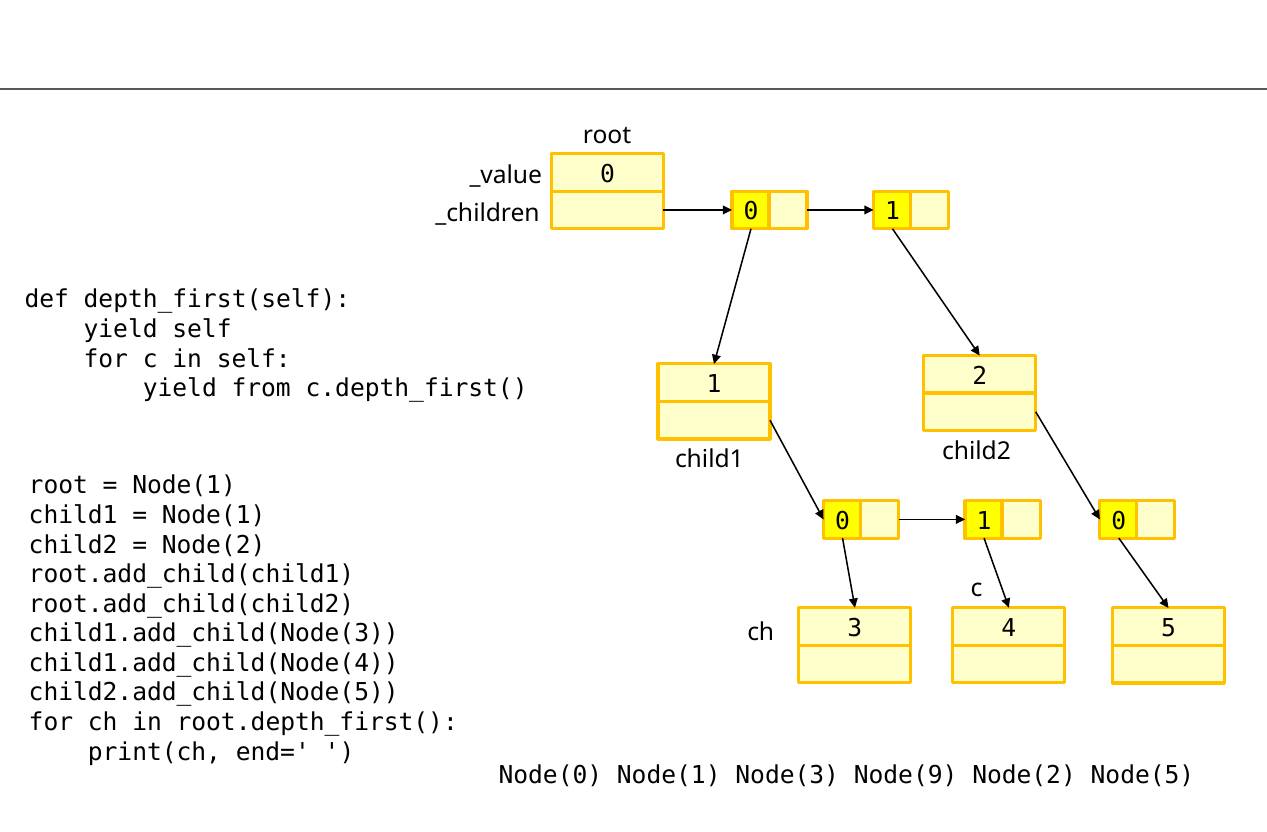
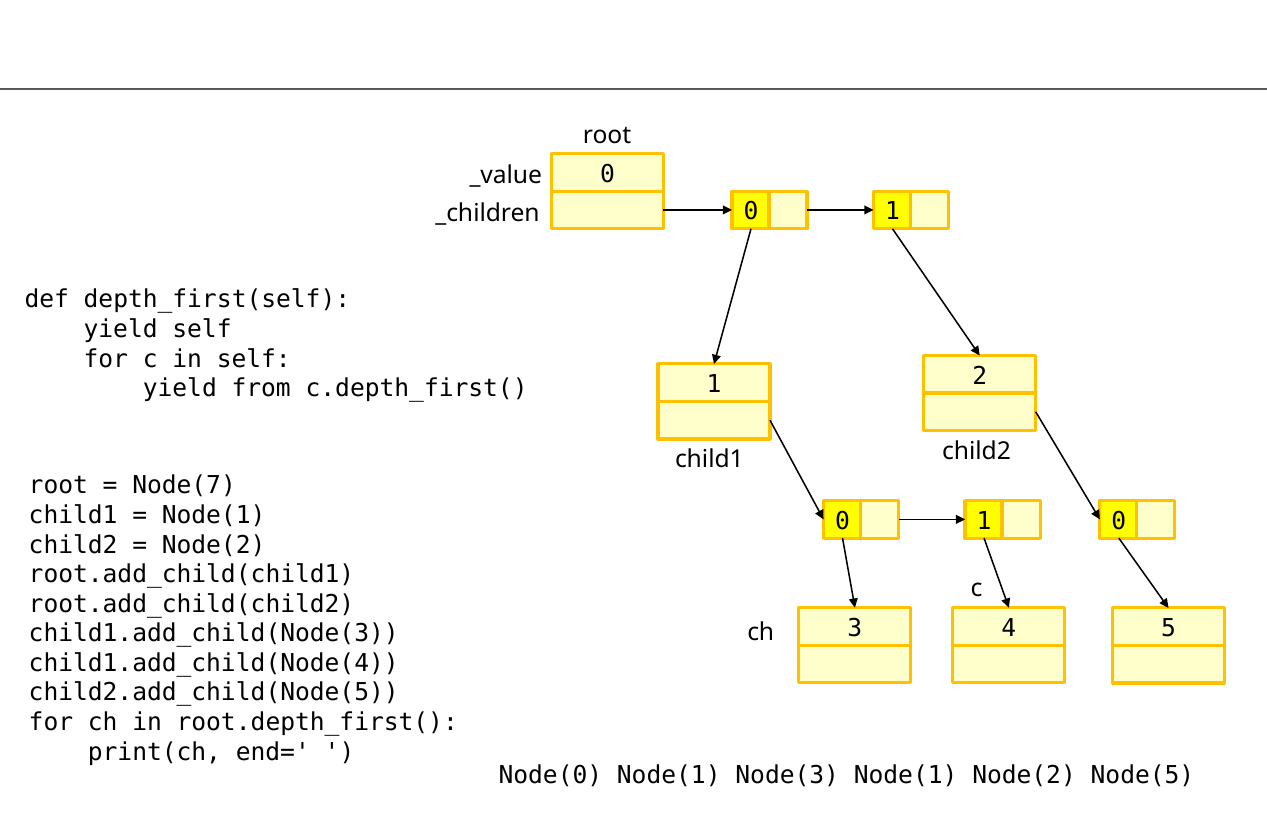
Node(1: Node(1 -> Node(7 (184, 486)
Node(3 Node(9: Node(9 -> Node(1 (906, 775)
